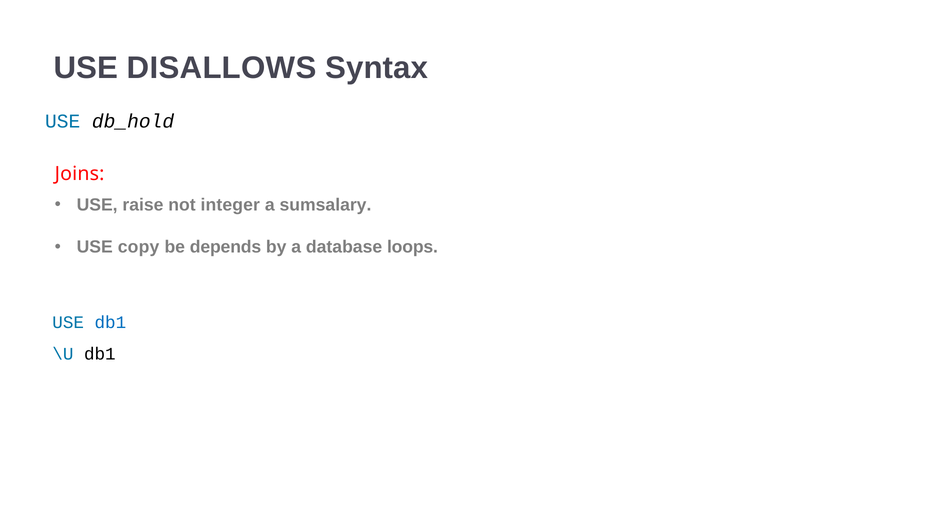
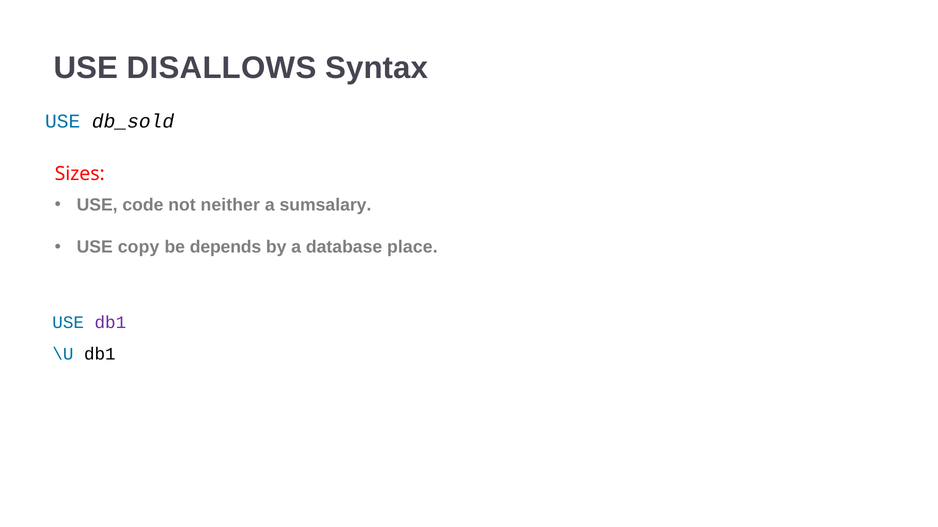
db_hold: db_hold -> db_sold (133, 122)
Joins: Joins -> Sizes (80, 174)
raise: raise -> code (143, 205)
integer: integer -> neither (230, 205)
loops: loops -> place (412, 247)
db1 colour: blue -> purple (110, 323)
